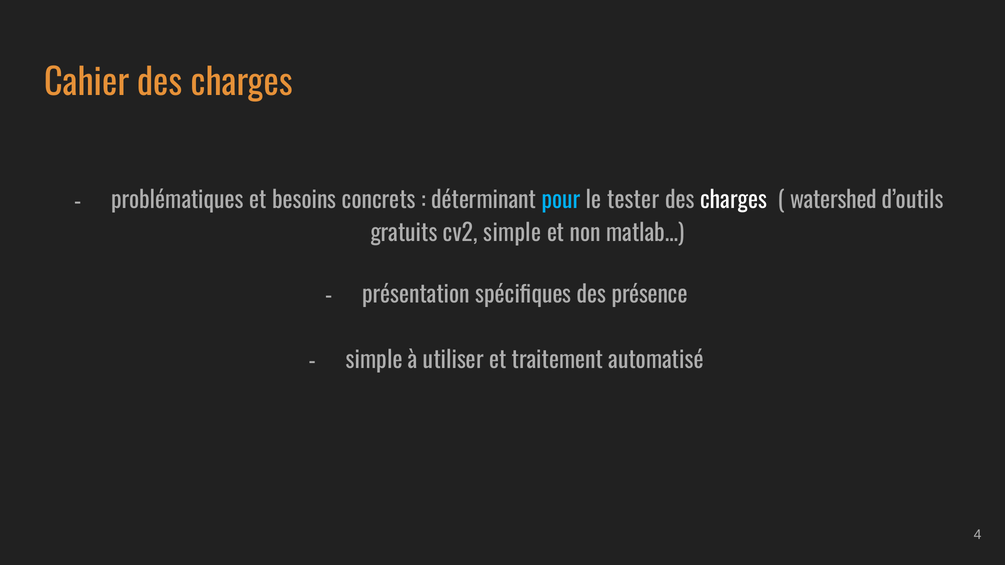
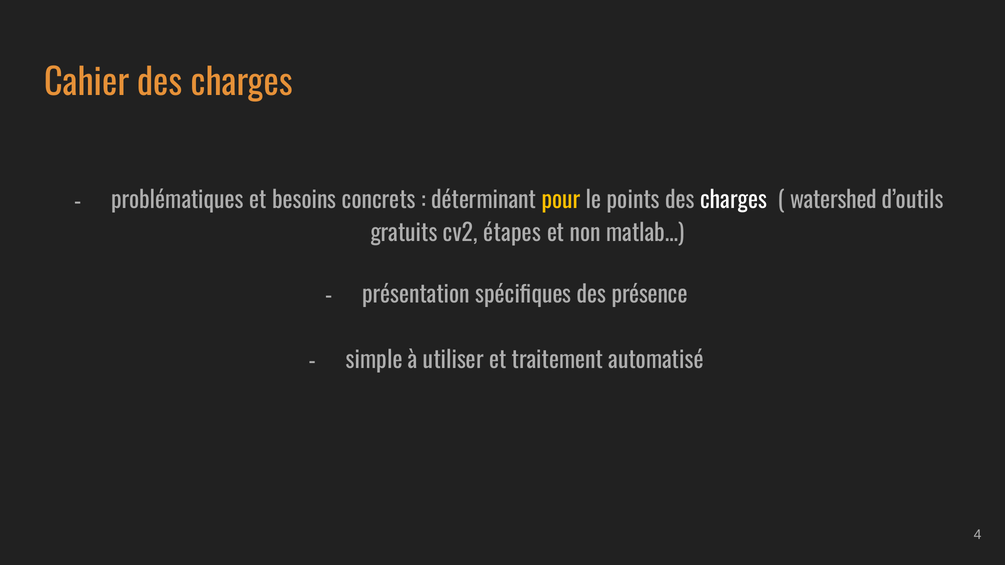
pour colour: light blue -> yellow (561, 201)
tester: tester -> points (633, 201)
cv2 simple: simple -> étapes (512, 234)
